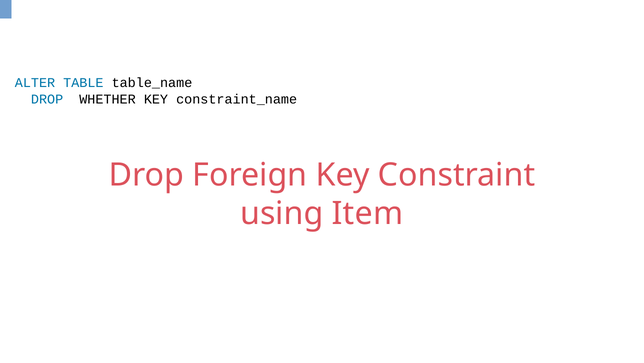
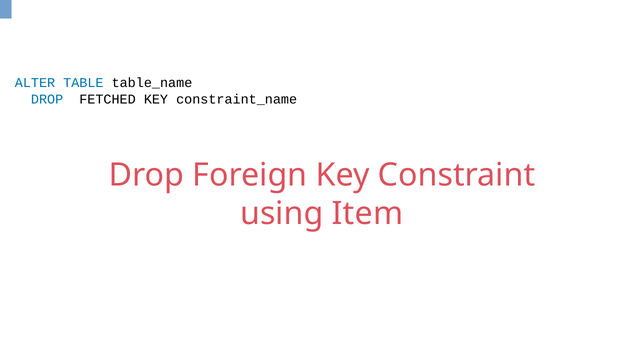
WHETHER: WHETHER -> FETCHED (108, 99)
